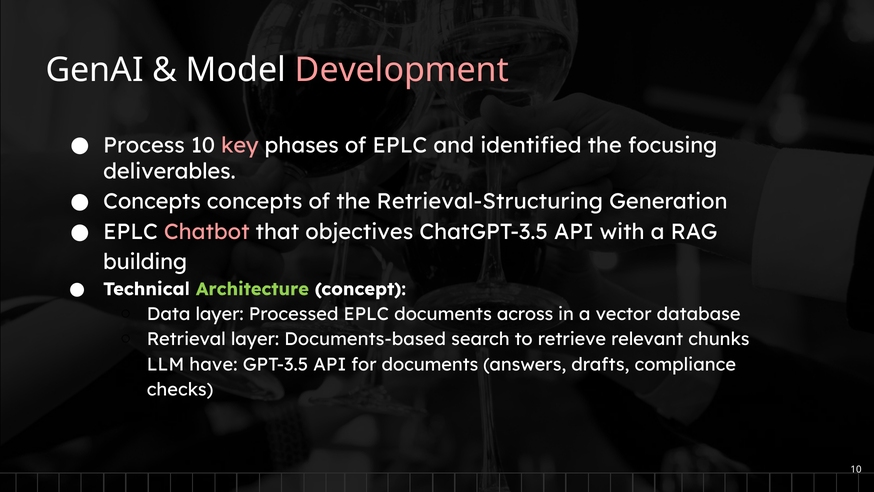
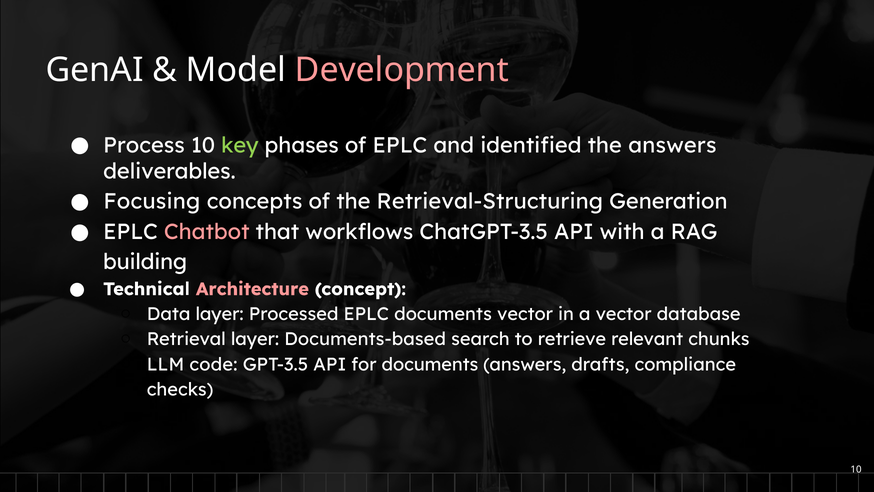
key colour: pink -> light green (240, 145)
the focusing: focusing -> answers (672, 145)
Concepts: Concepts -> Focusing (152, 202)
objectives: objectives -> workflows (359, 232)
Architecture colour: light green -> pink (252, 289)
documents across: across -> vector (525, 314)
have: have -> code (213, 364)
